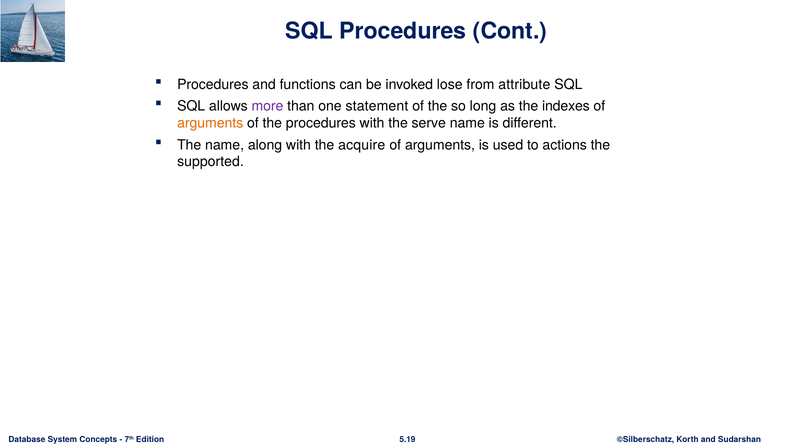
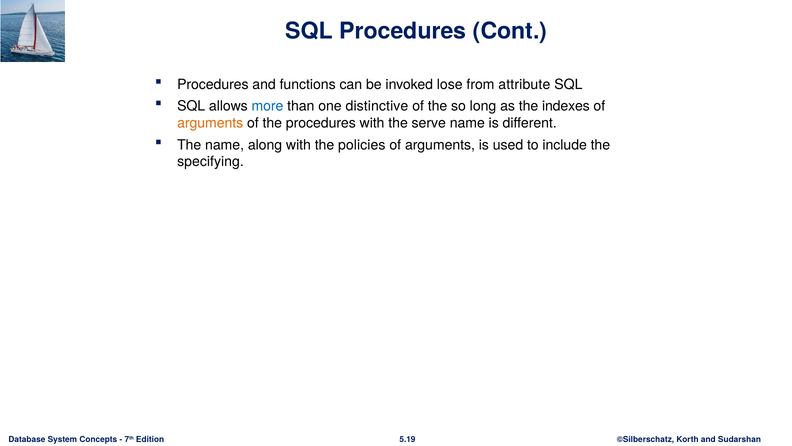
more colour: purple -> blue (267, 106)
statement: statement -> distinctive (377, 106)
acquire: acquire -> policies (362, 145)
actions: actions -> include (565, 145)
supported: supported -> specifying (210, 162)
